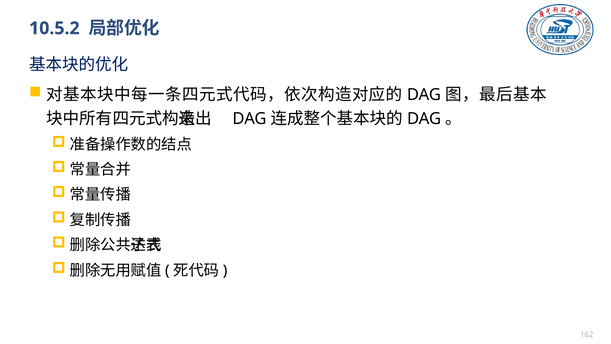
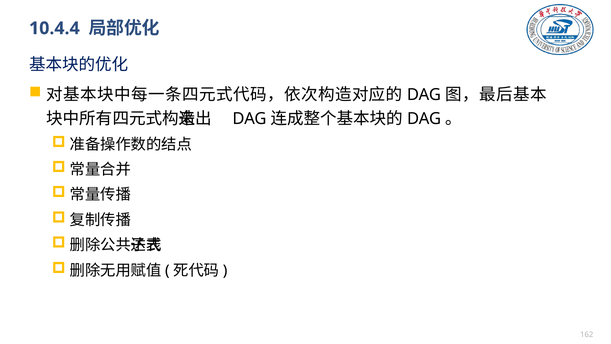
10.5.2: 10.5.2 -> 10.4.4 (54, 28)
